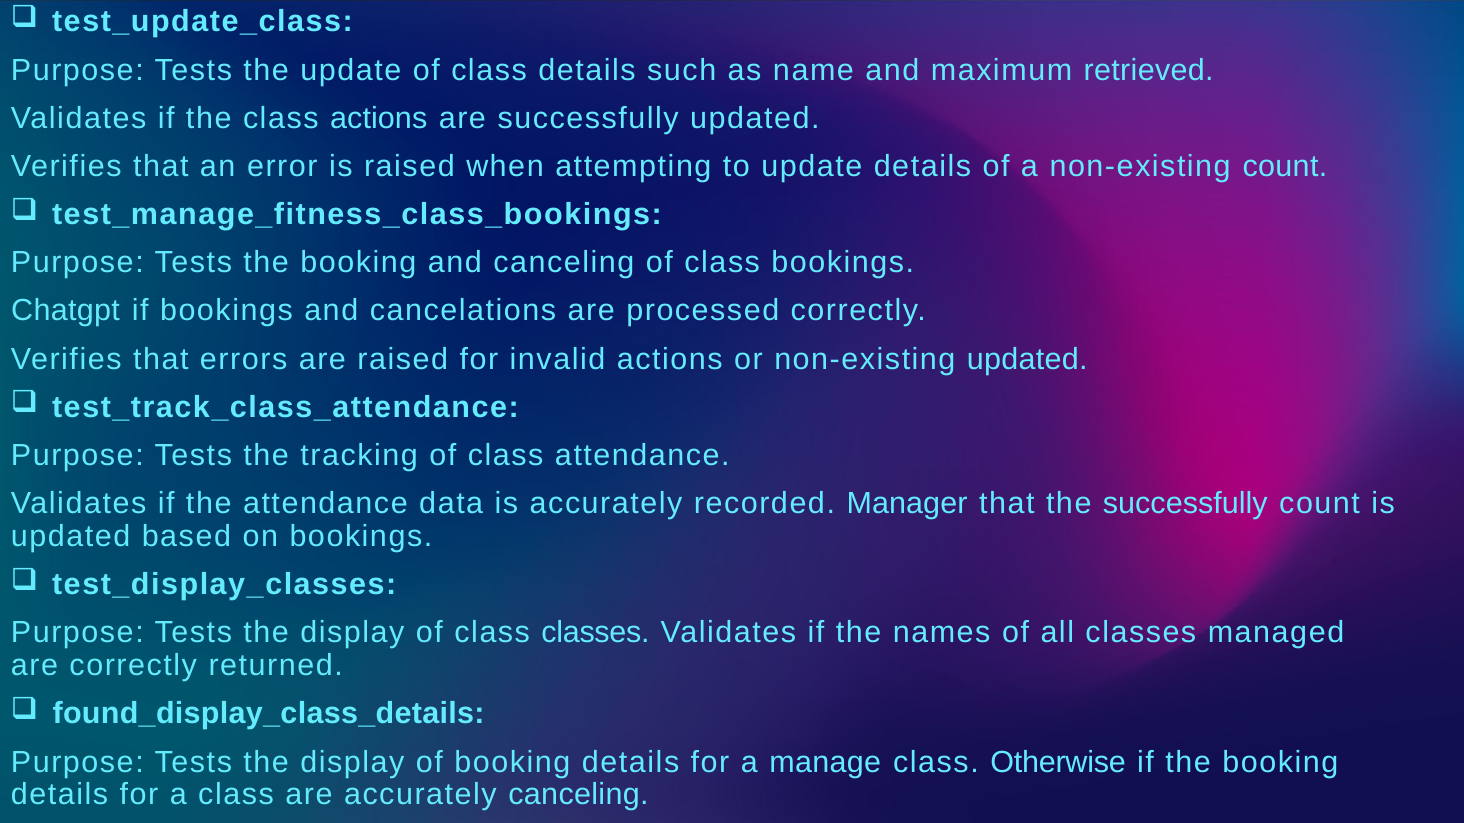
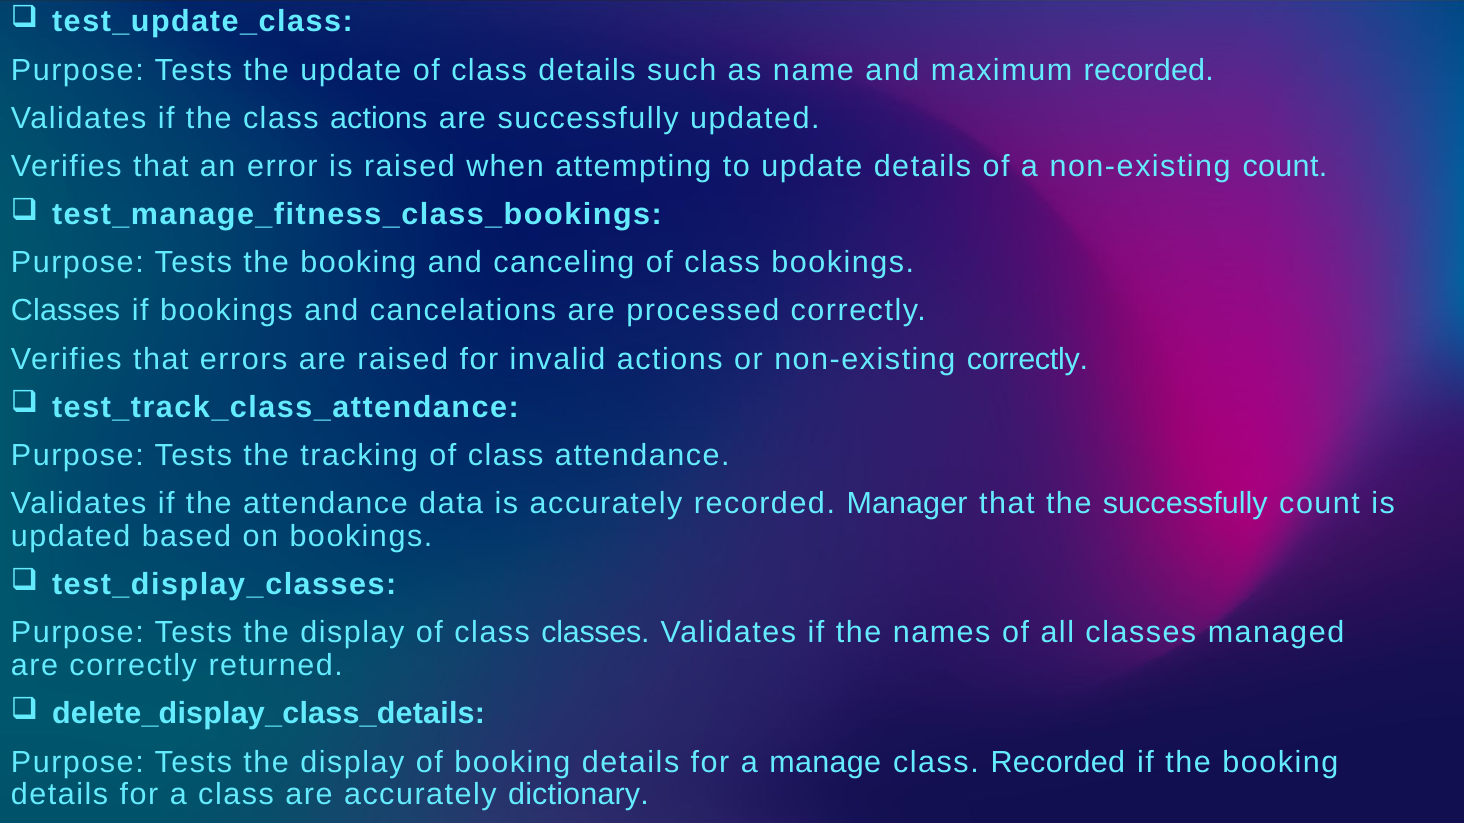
maximum retrieved: retrieved -> recorded (1149, 70)
Chatgpt: Chatgpt -> Classes (66, 311)
non-existing updated: updated -> correctly (1027, 359)
found_display_class_details: found_display_class_details -> delete_display_class_details (269, 714)
class Otherwise: Otherwise -> Recorded (1058, 762)
accurately canceling: canceling -> dictionary (579, 795)
